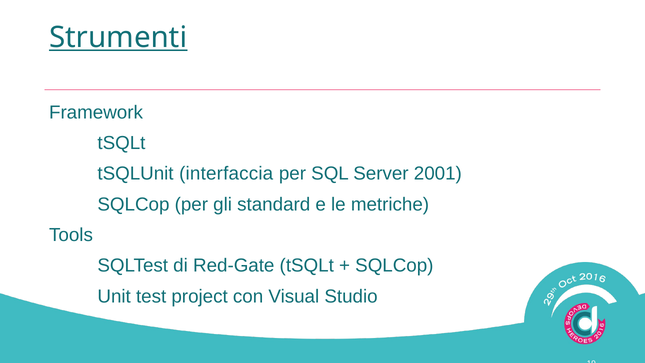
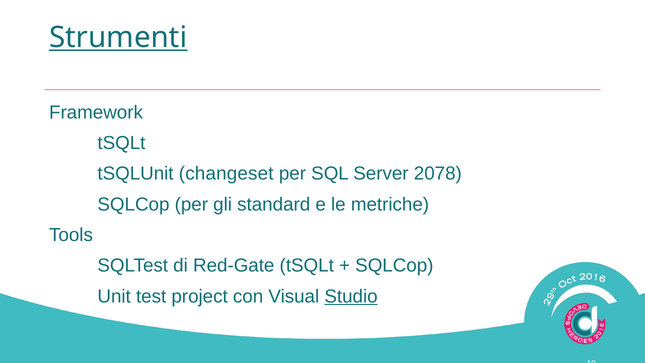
interfaccia: interfaccia -> changeset (226, 174)
2001: 2001 -> 2078 (438, 174)
Studio underline: none -> present (351, 296)
